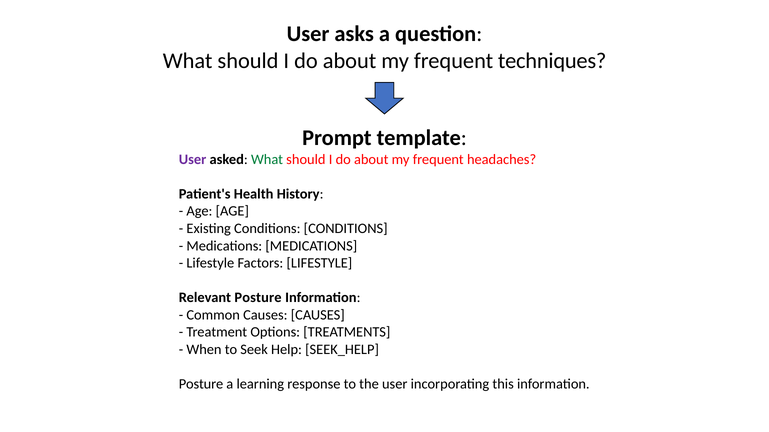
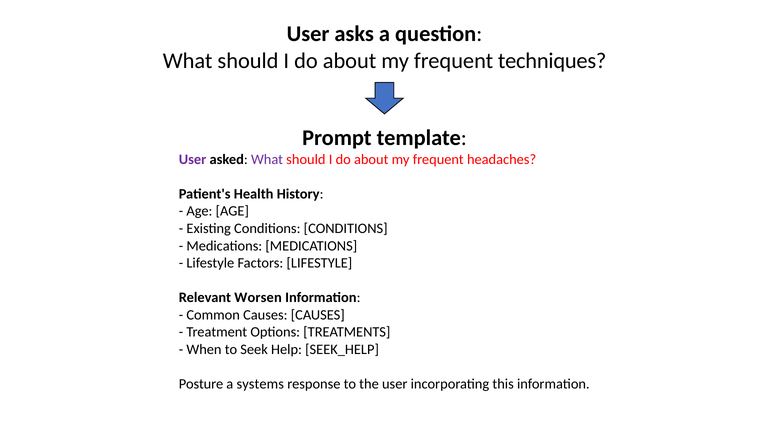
What colour: green -> purple (267, 160)
Relevant Posture: Posture -> Worsen (258, 298)
learning: learning -> systems (260, 385)
